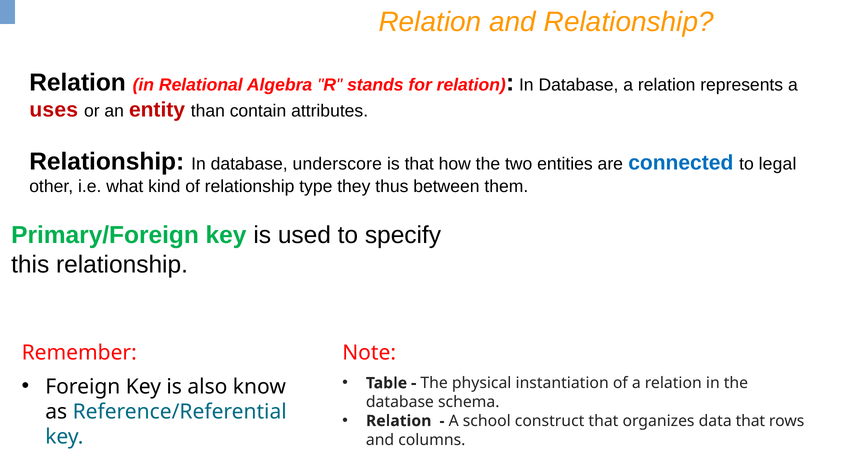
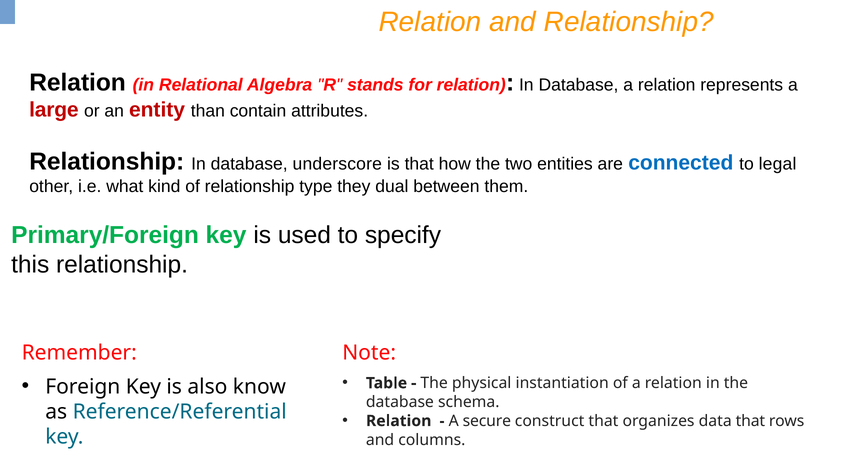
uses: uses -> large (54, 110)
thus: thus -> dual (392, 186)
school: school -> secure (487, 421)
